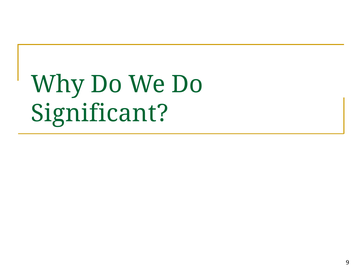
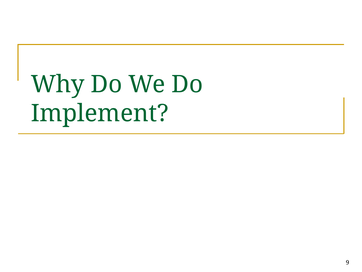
Significant: Significant -> Implement (100, 113)
